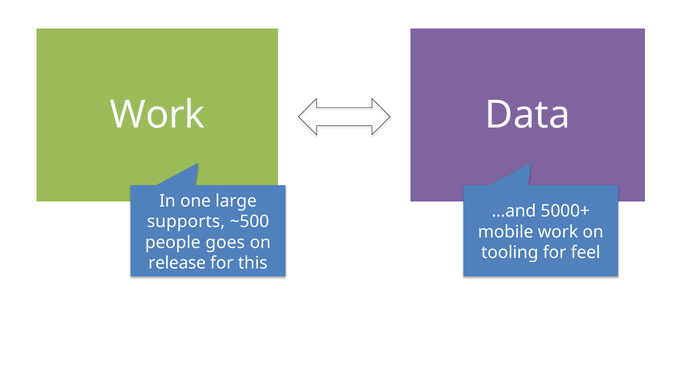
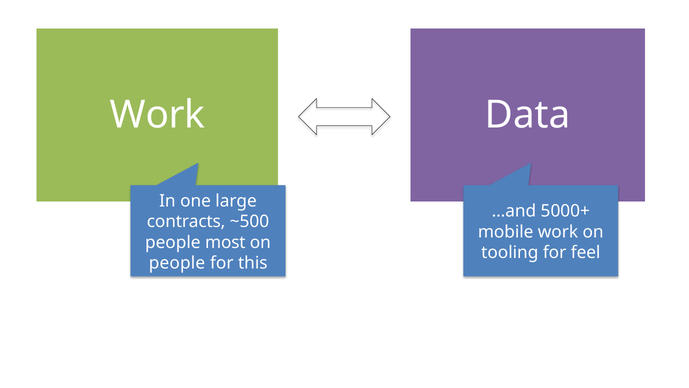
supports: supports -> contracts (186, 222)
goes: goes -> most (225, 242)
release: release -> people (177, 263)
